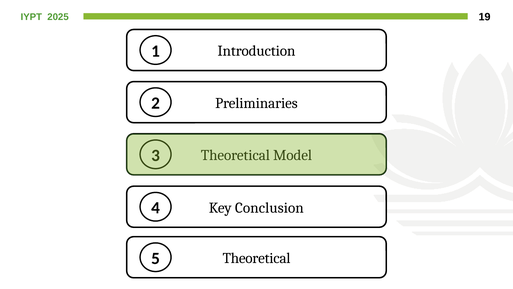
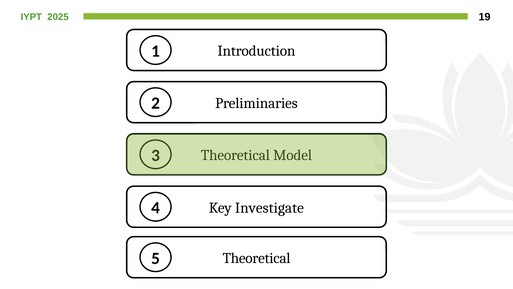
Conclusion: Conclusion -> Investigate (269, 207)
